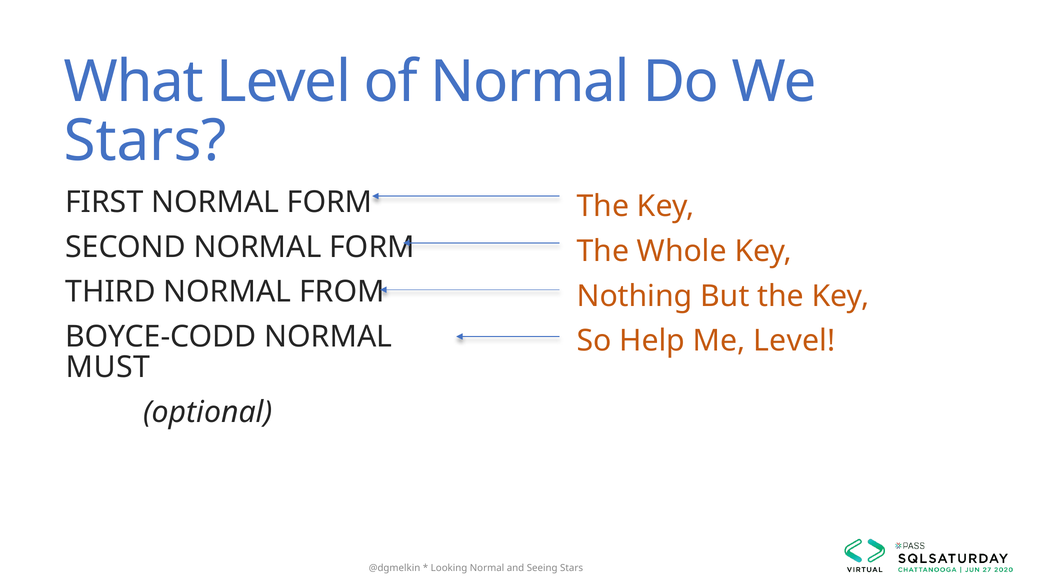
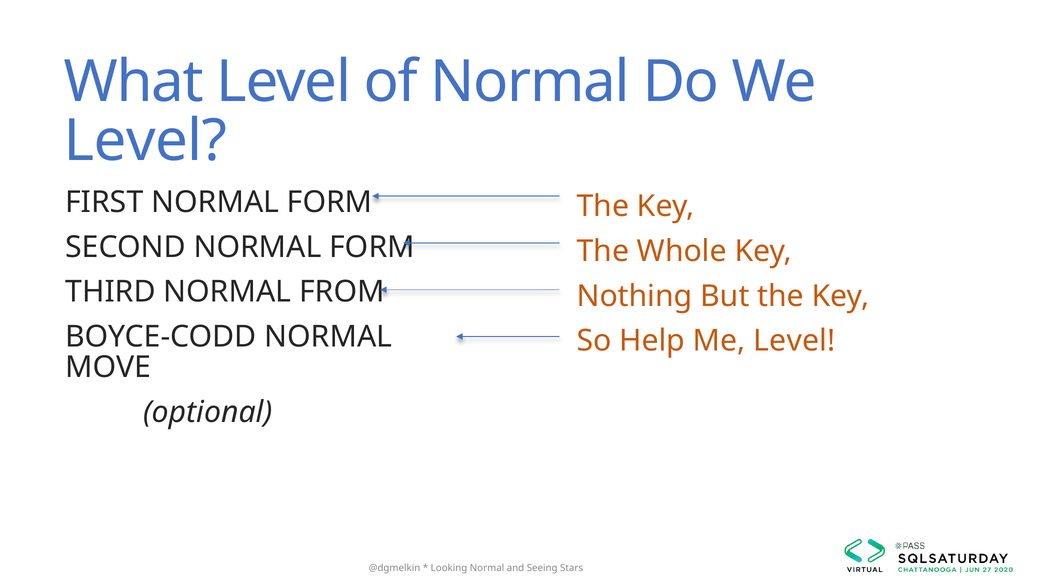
Stars: Stars -> Level (145, 141)
MUST: MUST -> MOVE (108, 368)
